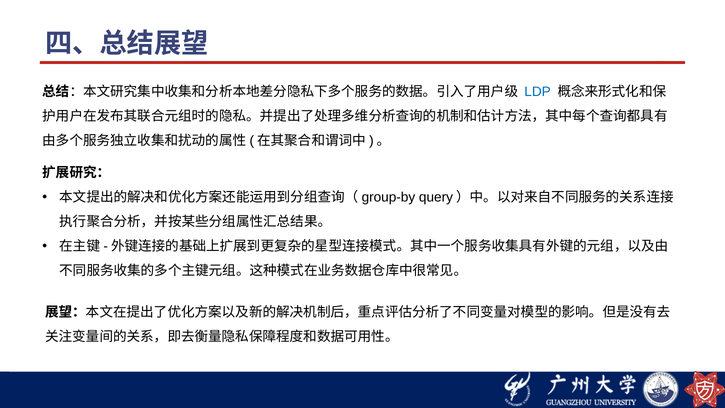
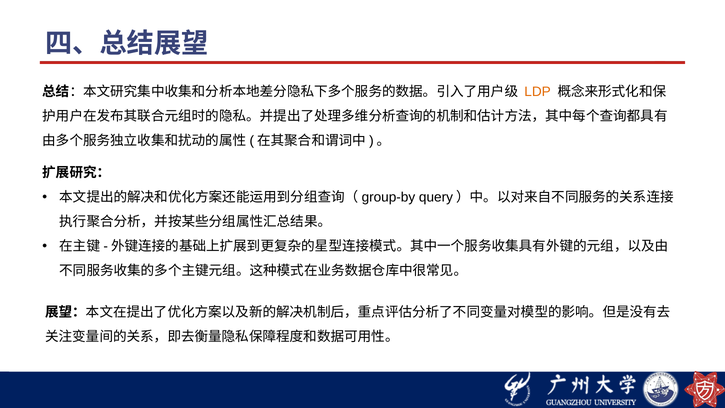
LDP colour: blue -> orange (538, 92)
